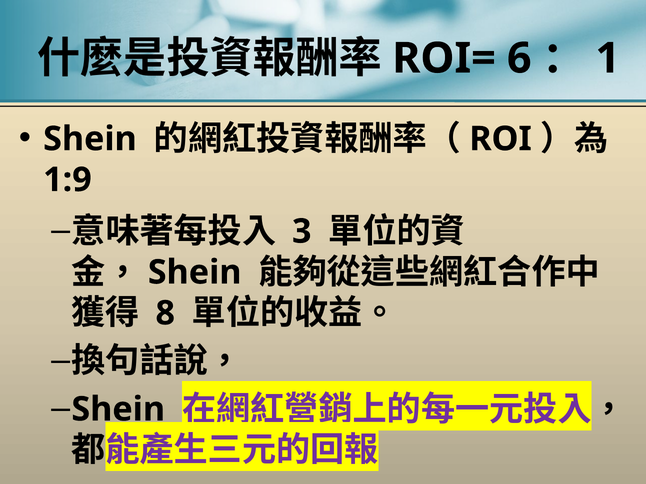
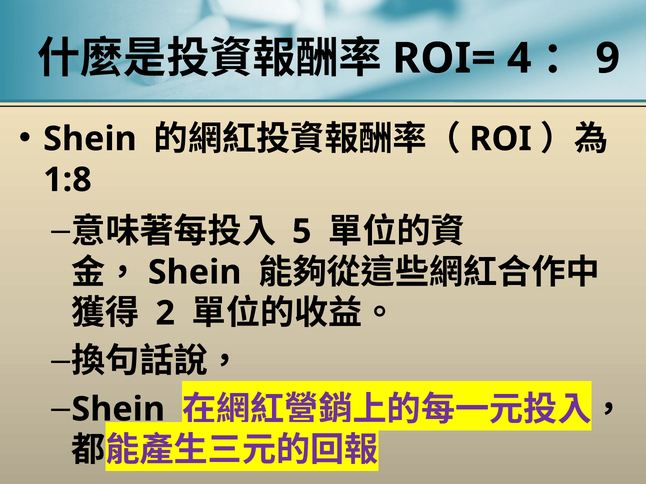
6: 6 -> 4 (519, 58)
1: 1 -> 9 (608, 58)
1:9: 1:9 -> 1:8 (67, 180)
3: 3 -> 5 (302, 232)
8: 8 -> 2 (165, 314)
